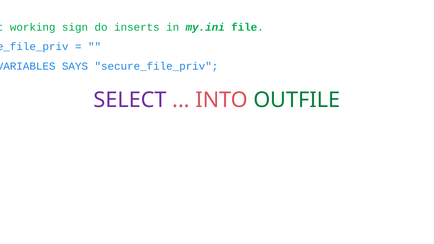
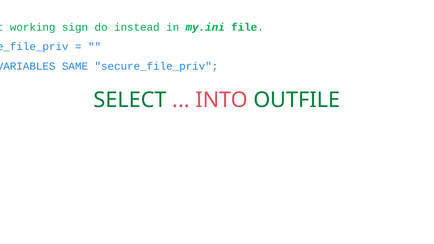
inserts: inserts -> instead (137, 27)
SAYS: SAYS -> SAME (75, 66)
SELECT colour: purple -> green (130, 100)
